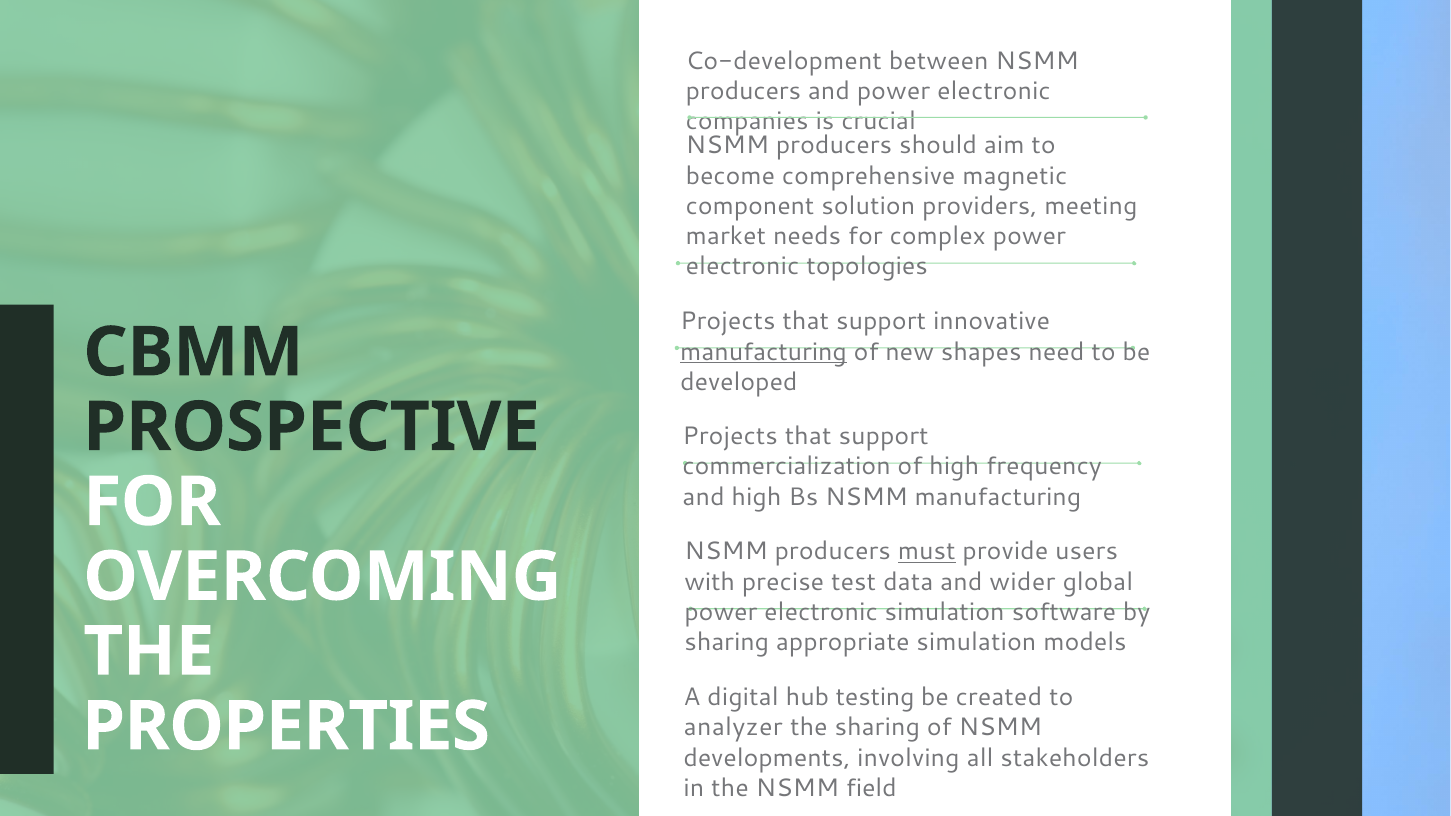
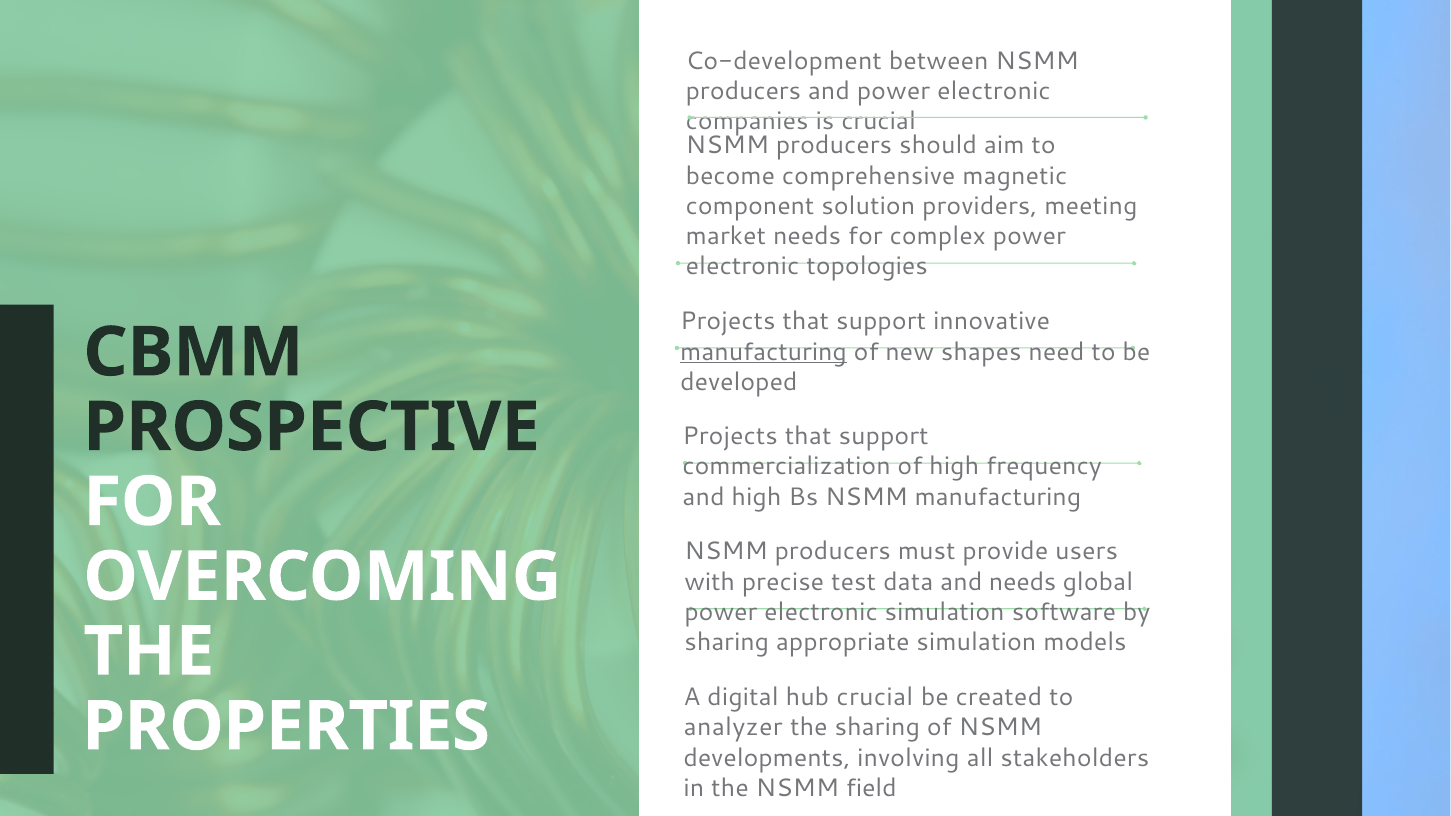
must underline: present -> none (927, 551)
and wider: wider -> needs (1023, 582)
hub testing: testing -> crucial (875, 697)
